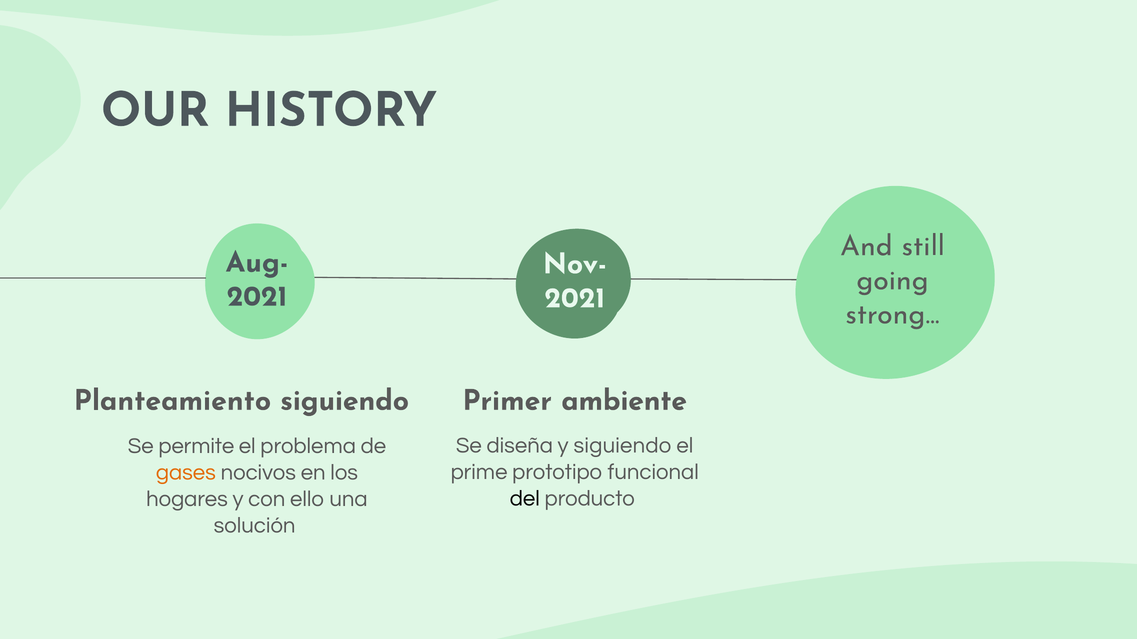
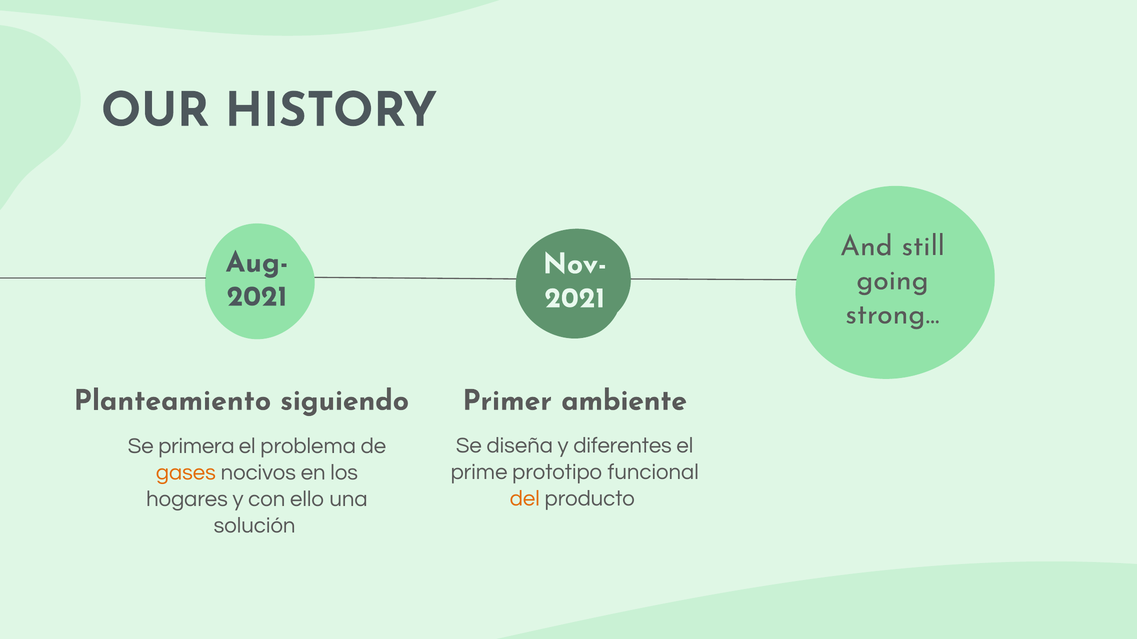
y siguiendo: siguiendo -> diferentes (623, 446)
permite: permite -> primera (196, 446)
del colour: black -> orange (525, 499)
